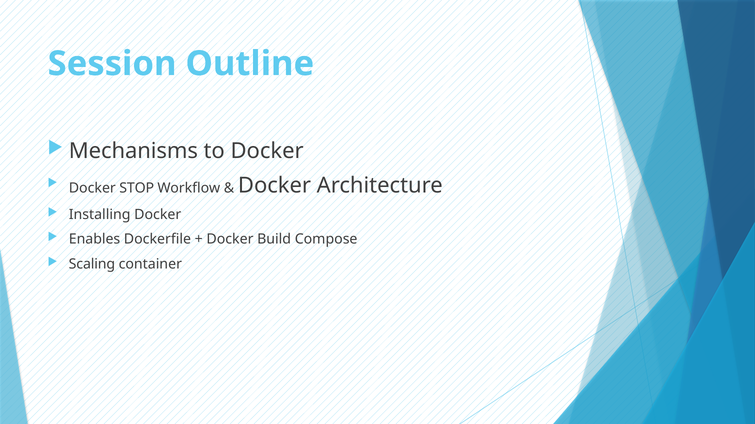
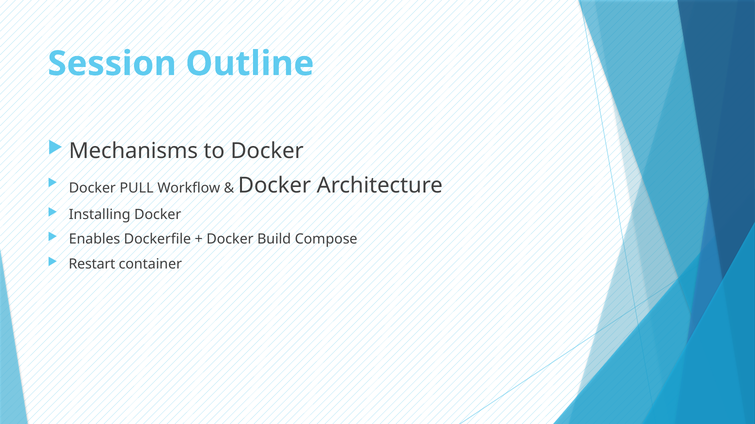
STOP: STOP -> PULL (137, 188)
Scaling: Scaling -> Restart (92, 264)
